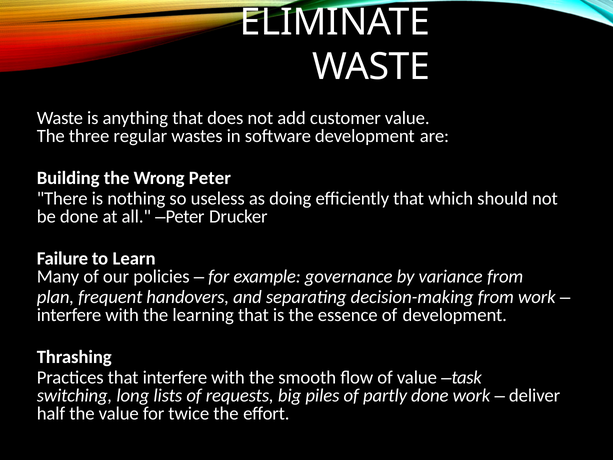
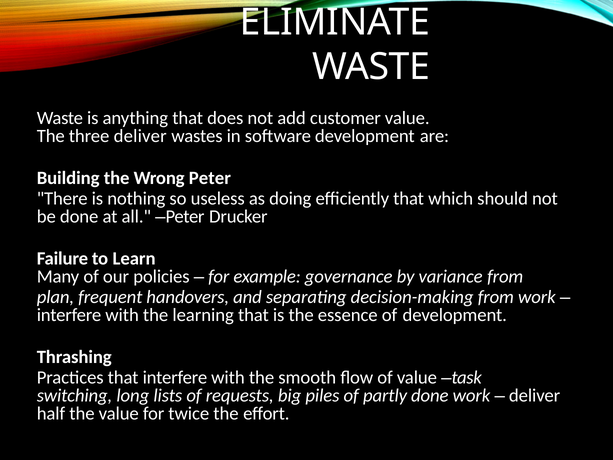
three regular: regular -> deliver (140, 136)
